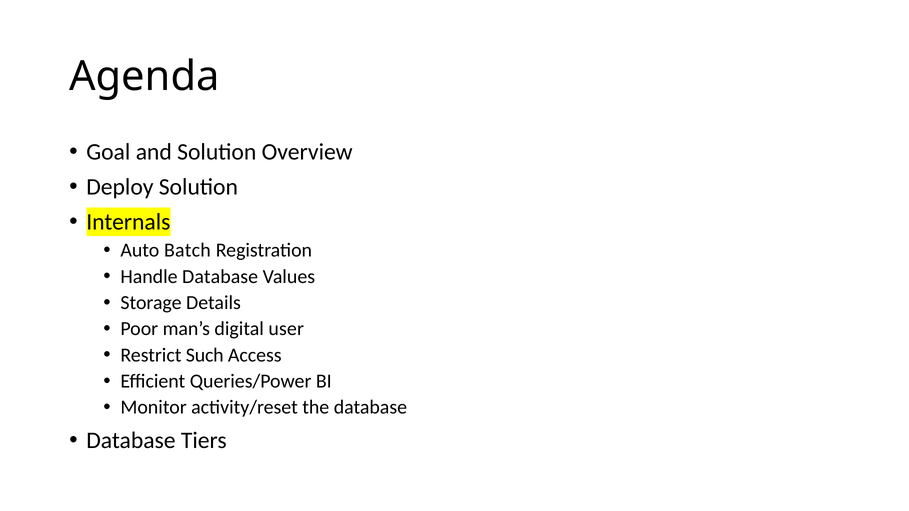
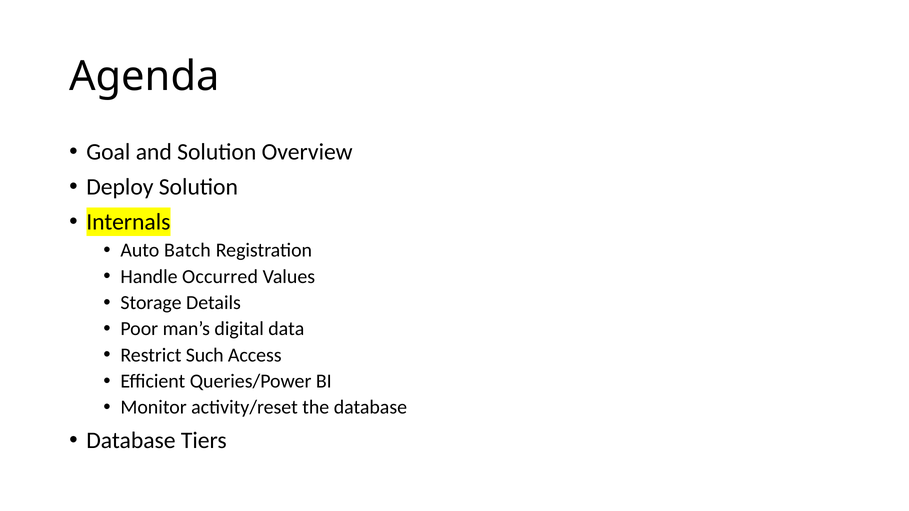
Handle Database: Database -> Occurred (220, 277)
user: user -> data (286, 329)
